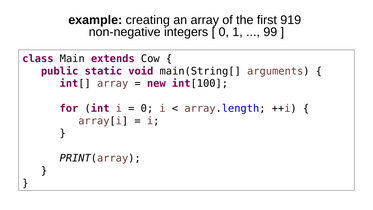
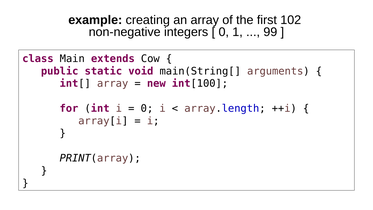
919: 919 -> 102 (291, 20)
